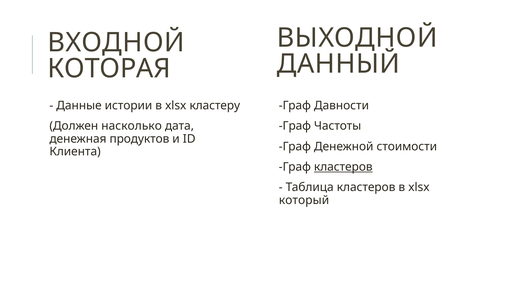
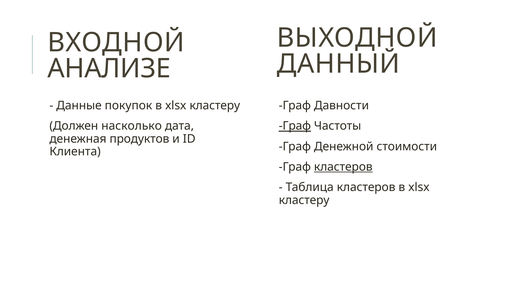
КОТОРАЯ: КОТОРАЯ -> АНАЛИЗЕ (109, 69)
истории: истории -> покупок (128, 106)
Граф underline: none -> present (295, 126)
который: который -> кластеру (304, 200)
